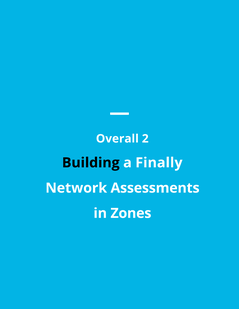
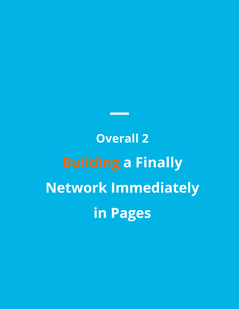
Building colour: black -> orange (91, 163)
Assessments: Assessments -> Immediately (155, 188)
Zones: Zones -> Pages (131, 213)
